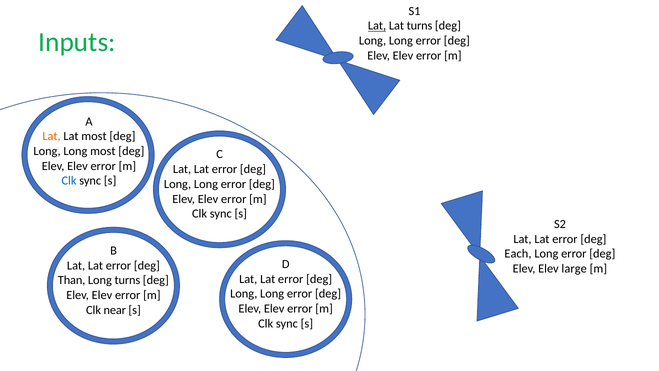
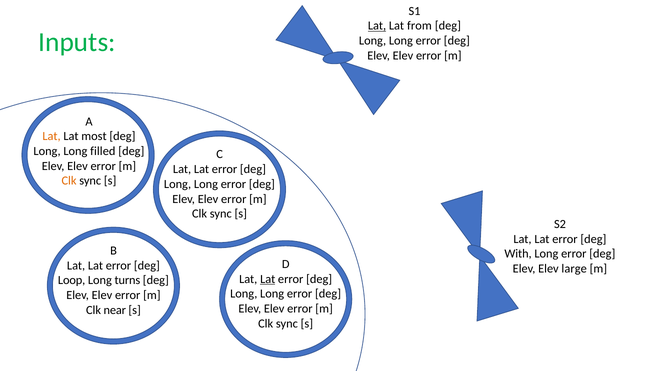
Lat turns: turns -> from (419, 26)
Long most: most -> filled (103, 151)
Clk colour: blue -> orange (69, 181)
Each: Each -> With (518, 254)
Lat underline: none -> present (268, 279)
Than: Than -> Loop (72, 280)
